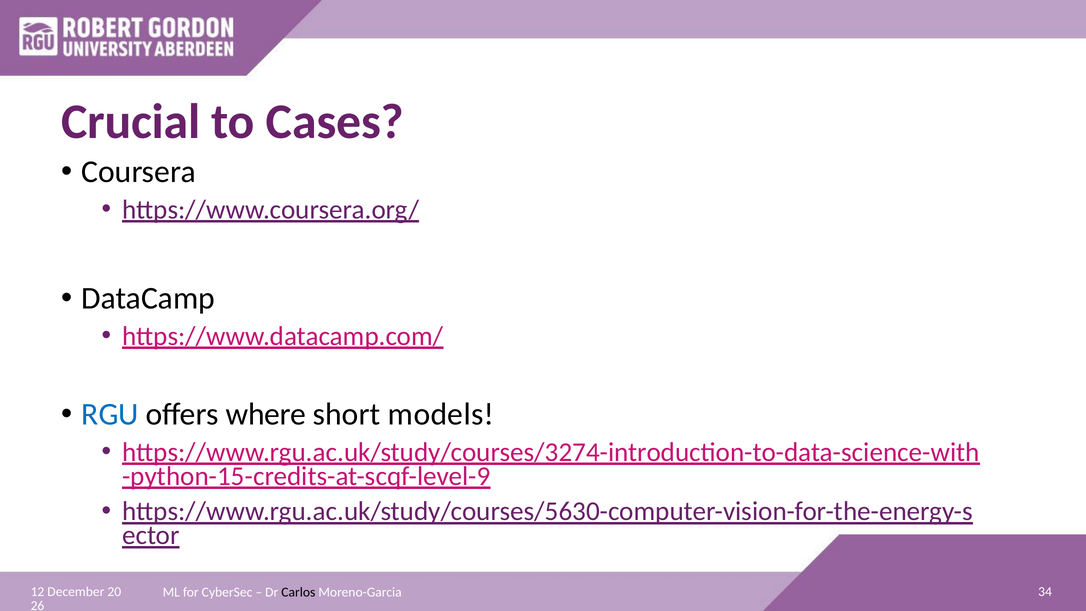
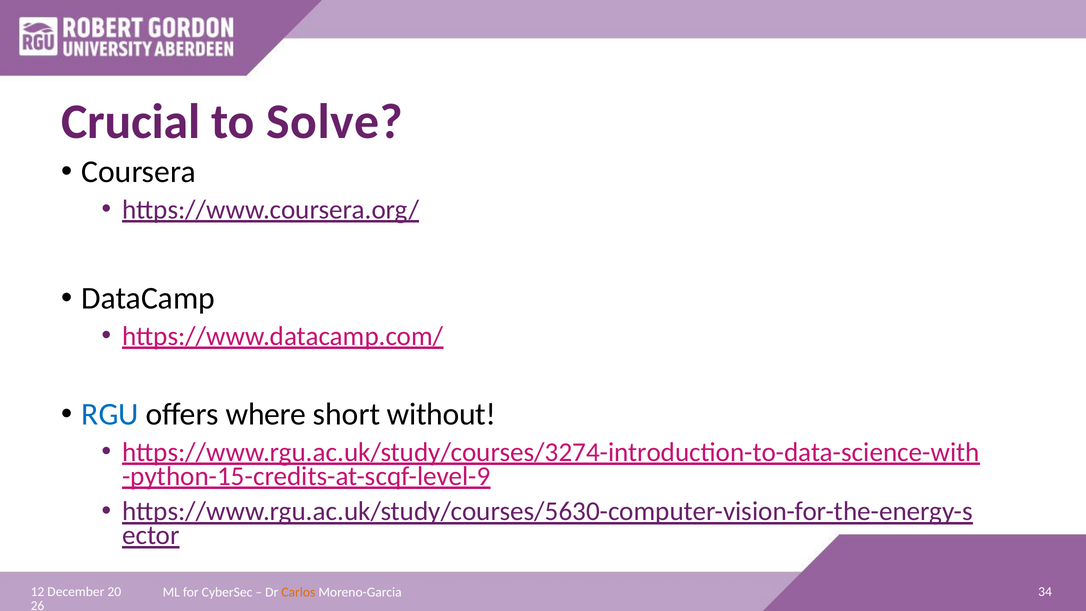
Cases: Cases -> Solve (335, 122)
models: models -> without (441, 414)
Carlos colour: black -> orange (298, 592)
